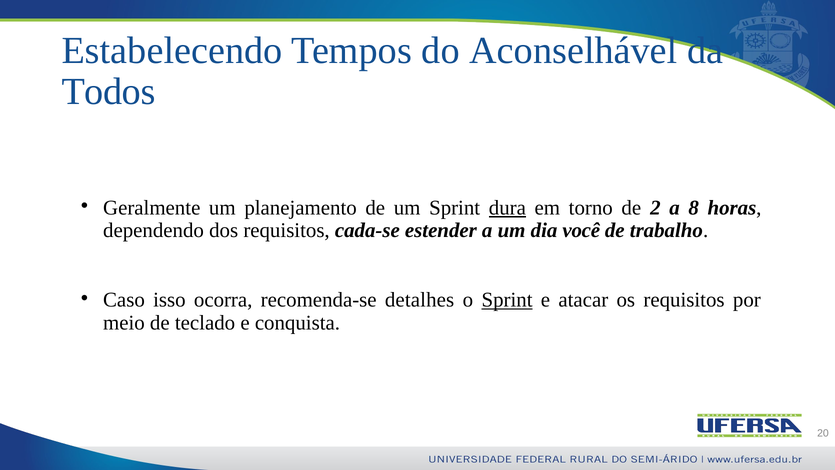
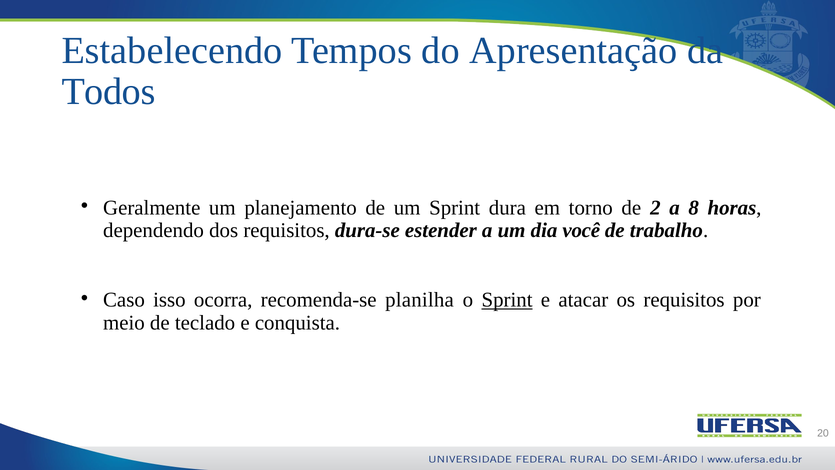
Aconselhável: Aconselhável -> Apresentação (573, 50)
dura underline: present -> none (507, 208)
cada-se: cada-se -> dura-se (367, 230)
detalhes: detalhes -> planilha (420, 300)
